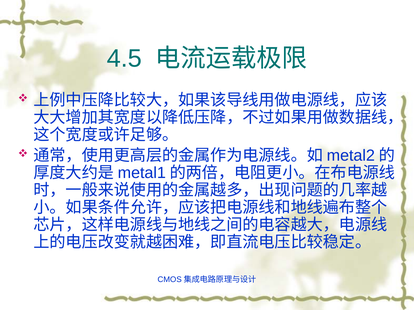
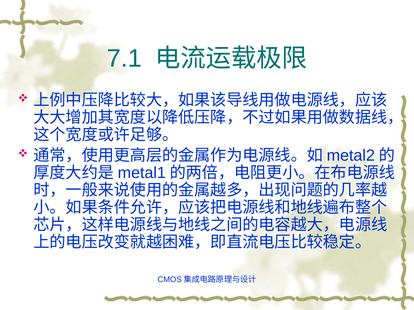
4.5: 4.5 -> 7.1 (124, 59)
